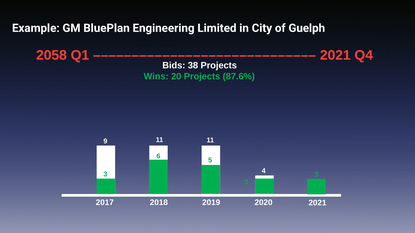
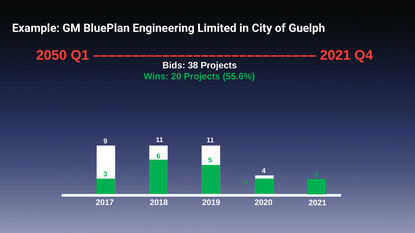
2058: 2058 -> 2050 (51, 55)
87.6%: 87.6% -> 55.6% (239, 77)
